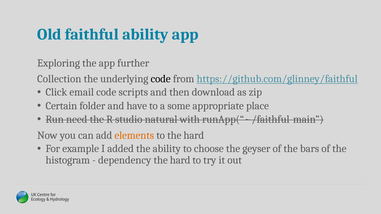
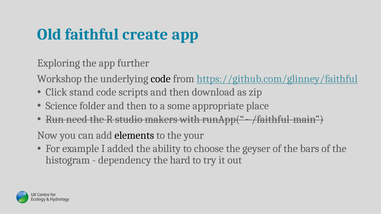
faithful ability: ability -> create (145, 34)
Collection: Collection -> Workshop (59, 79)
email: email -> stand (82, 92)
Certain: Certain -> Science (61, 106)
folder and have: have -> then (137, 106)
natural: natural -> makers (161, 119)
elements colour: orange -> black (134, 136)
to the hard: hard -> your (194, 136)
